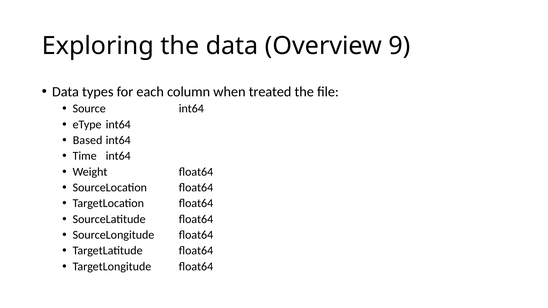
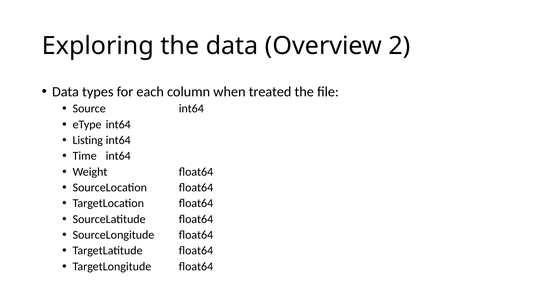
9: 9 -> 2 (400, 46)
Based: Based -> Listing (88, 140)
